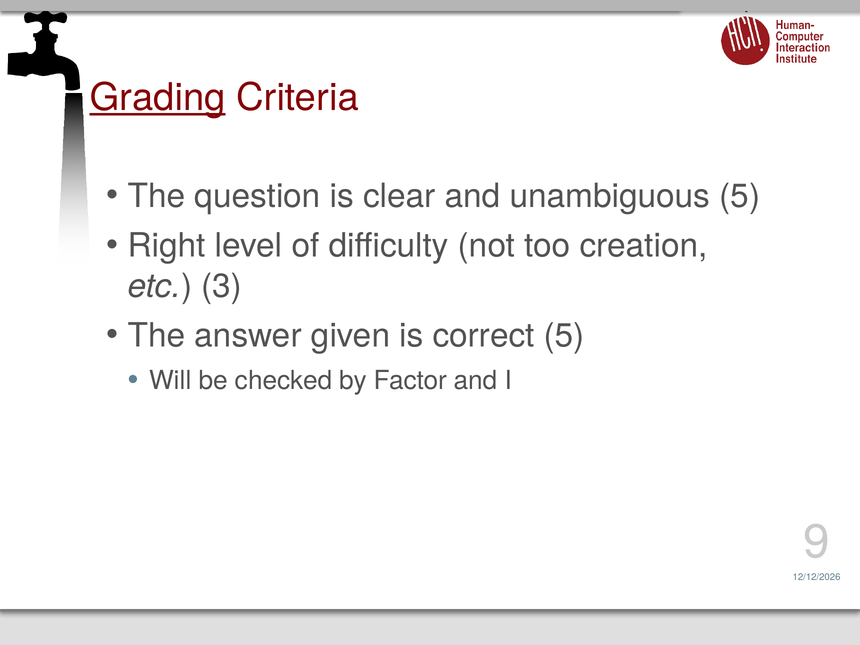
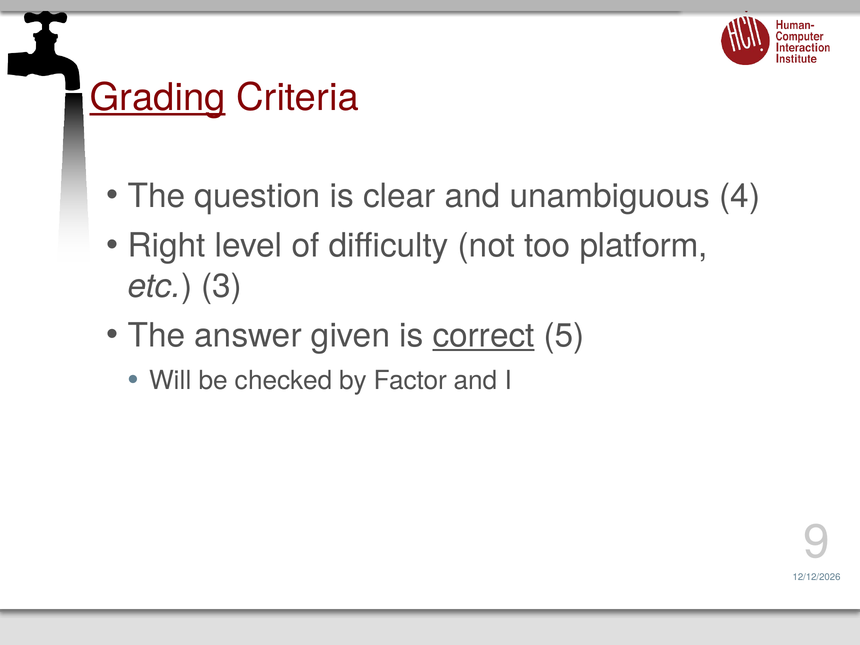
unambiguous 5: 5 -> 4 (740, 196)
creation: creation -> platform (644, 246)
correct underline: none -> present (484, 336)
